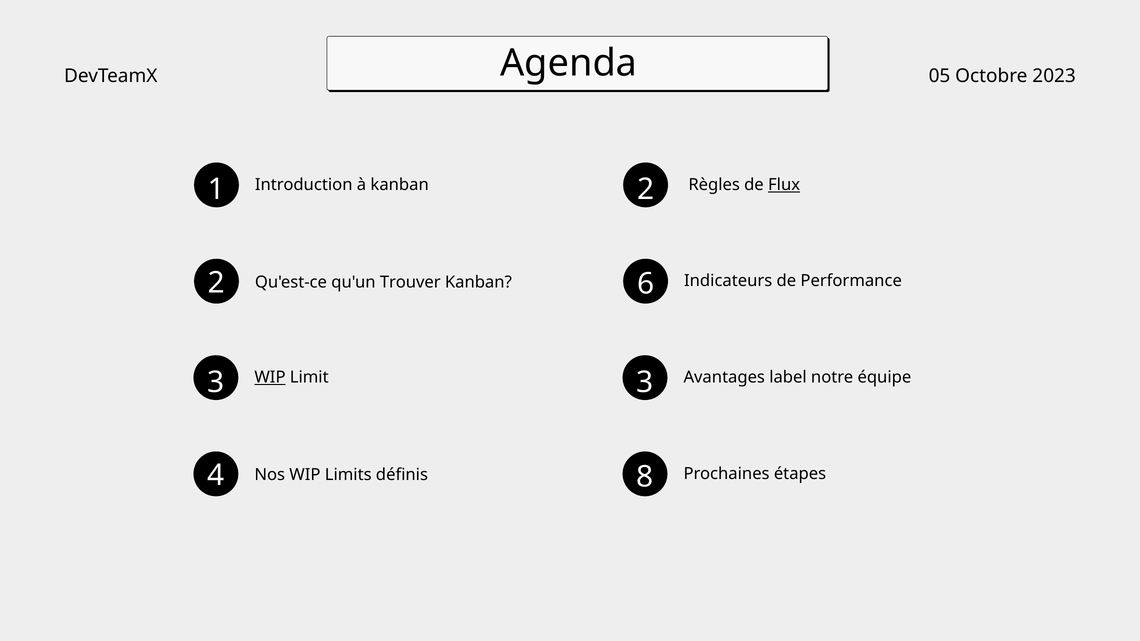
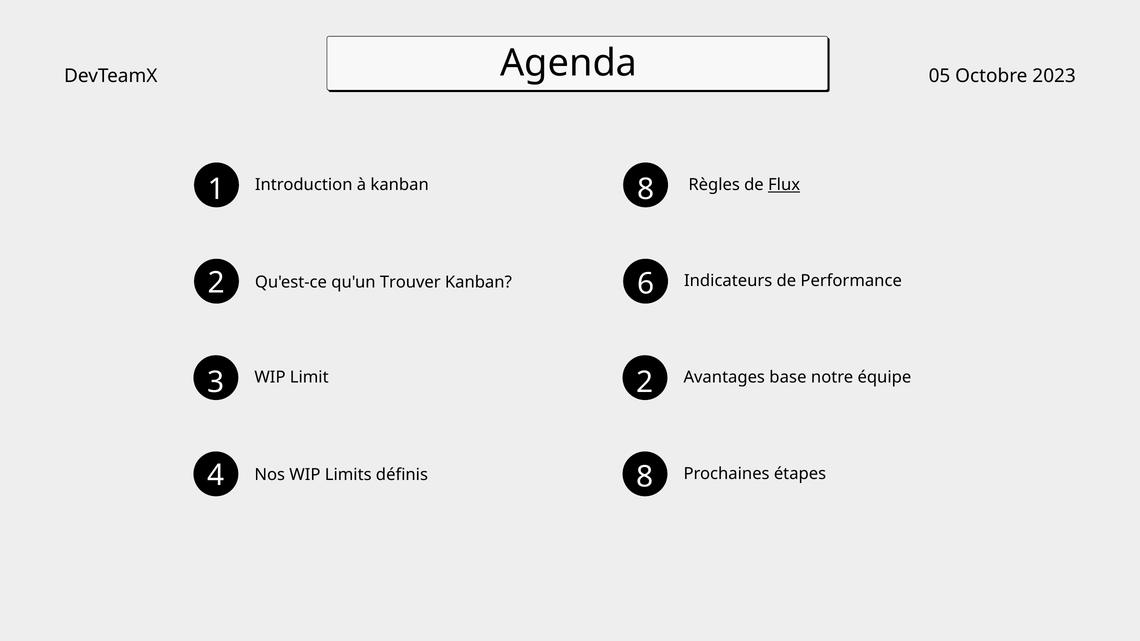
kanban 2: 2 -> 8 (646, 190)
WIP underline: present -> none (270, 378)
Limit 3: 3 -> 2 (645, 382)
label: label -> base (788, 378)
